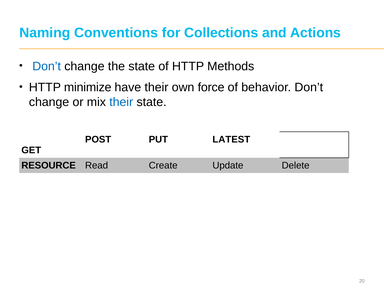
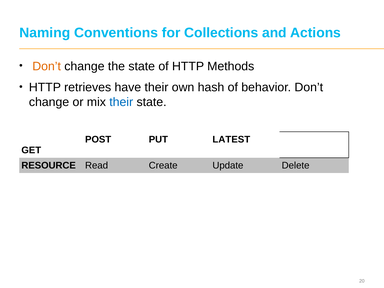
Don’t colour: blue -> orange (47, 66)
minimize: minimize -> retrieves (88, 87)
force: force -> hash (211, 87)
